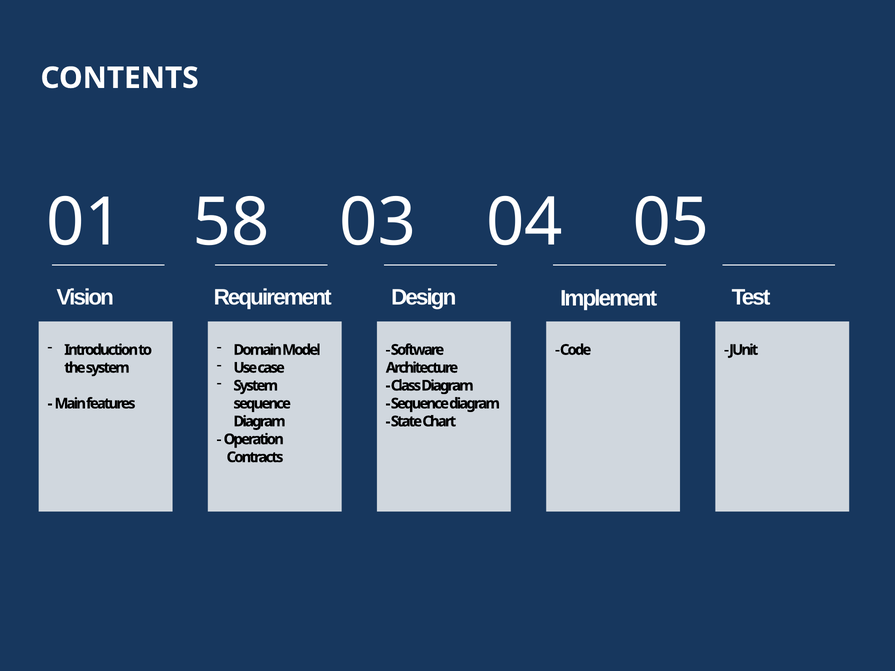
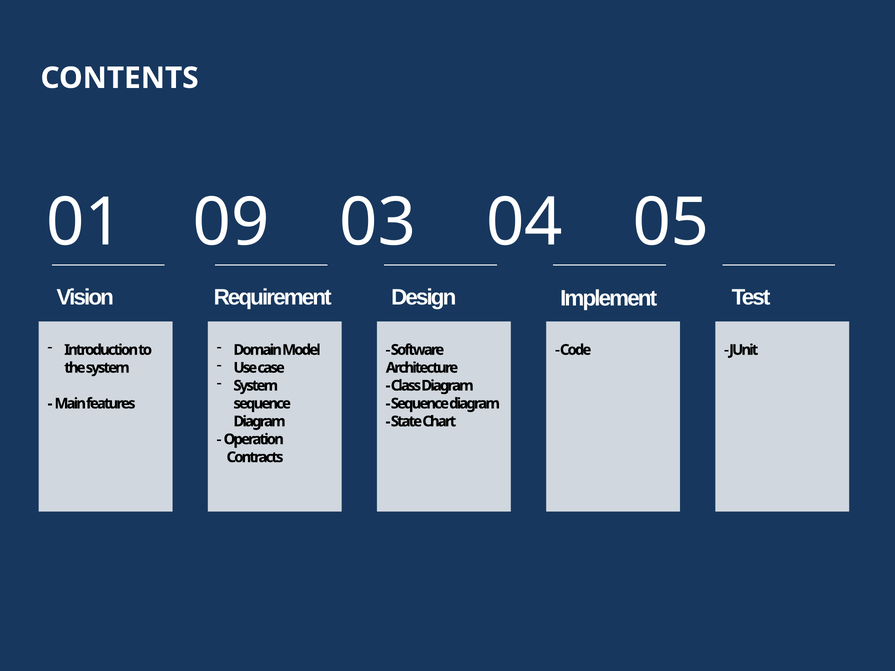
58: 58 -> 09 (231, 223)
